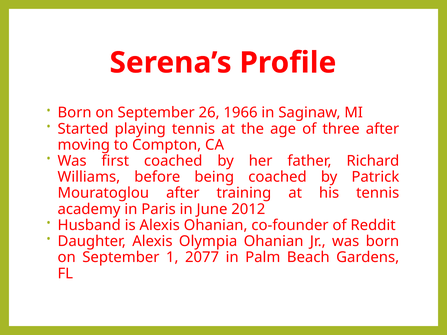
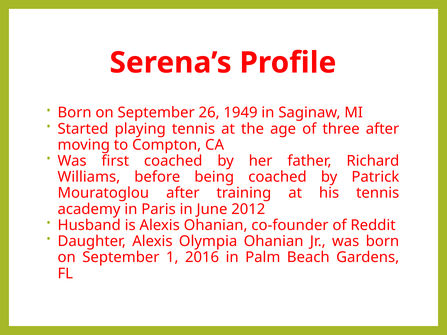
1966: 1966 -> 1949 (241, 113)
2077: 2077 -> 2016 (202, 258)
